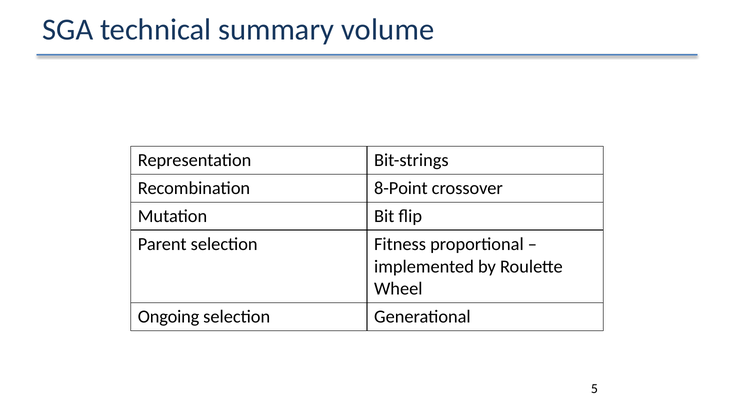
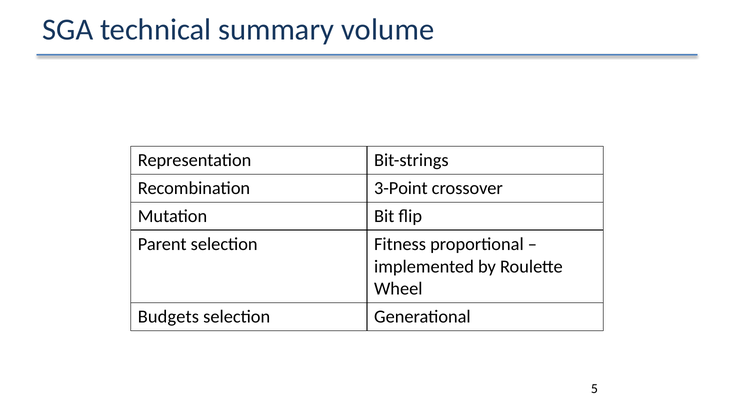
8-Point: 8-Point -> 3-Point (401, 188)
Ongoing: Ongoing -> Budgets (168, 317)
